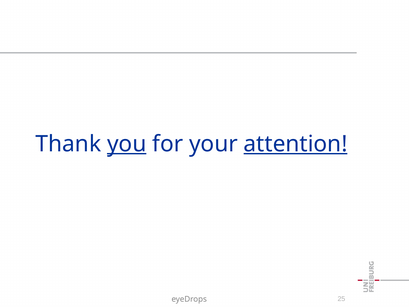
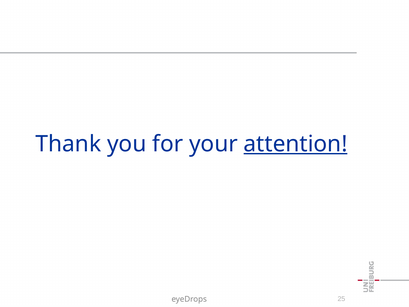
you underline: present -> none (127, 144)
